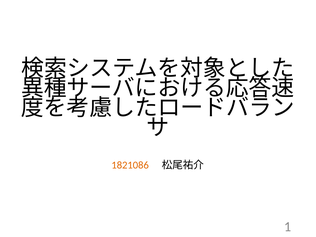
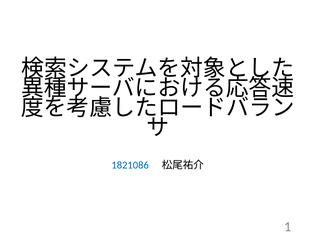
1821086 colour: orange -> blue (130, 165)
